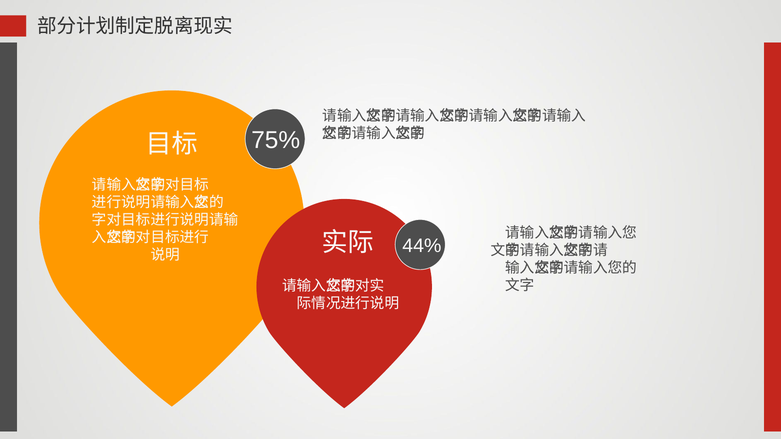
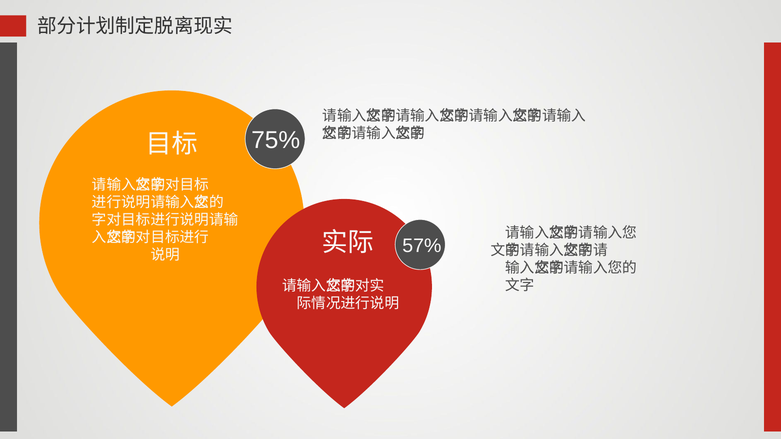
44%: 44% -> 57% (422, 246)
